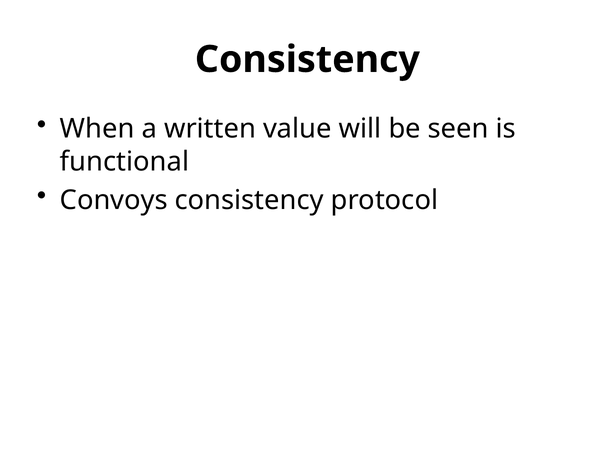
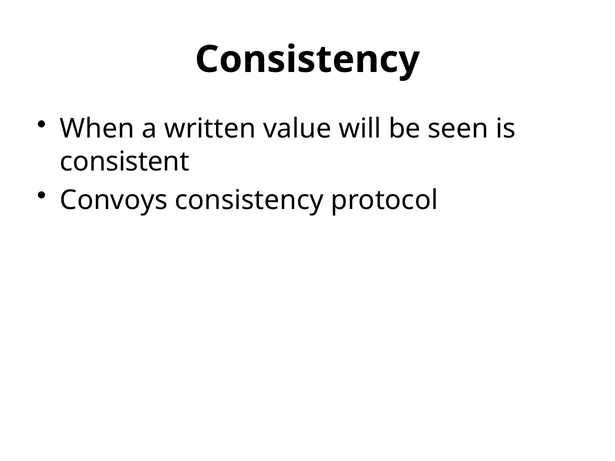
functional: functional -> consistent (125, 162)
